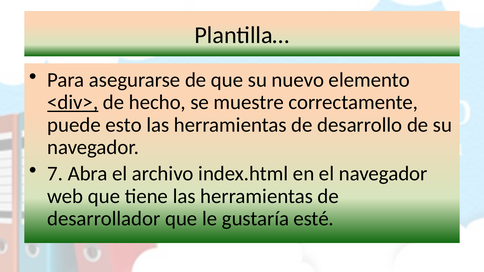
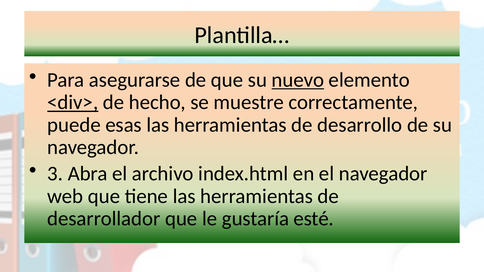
nuevo underline: none -> present (298, 80)
esto: esto -> esas (124, 125)
7: 7 -> 3 (55, 174)
